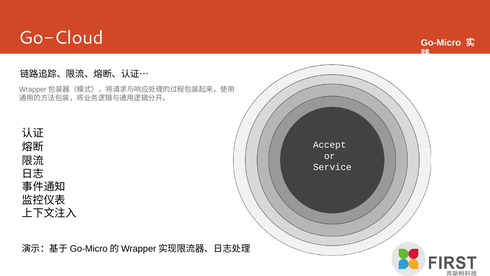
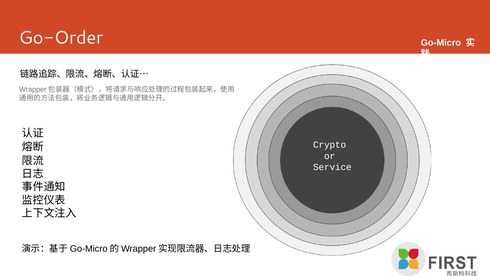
Go-Cloud: Go-Cloud -> Go-Order (61, 38)
Accept: Accept -> Crypto (330, 145)
